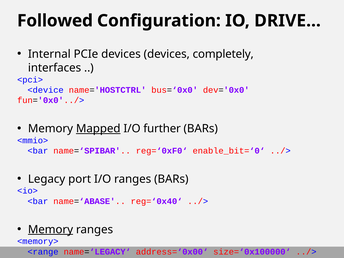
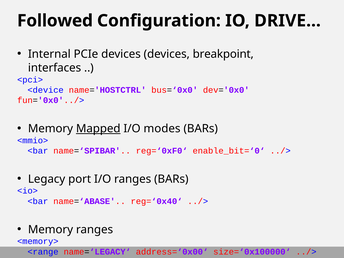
completely: completely -> breakpoint (223, 54)
further: further -> modes (162, 129)
Memory underline: present -> none (50, 230)
